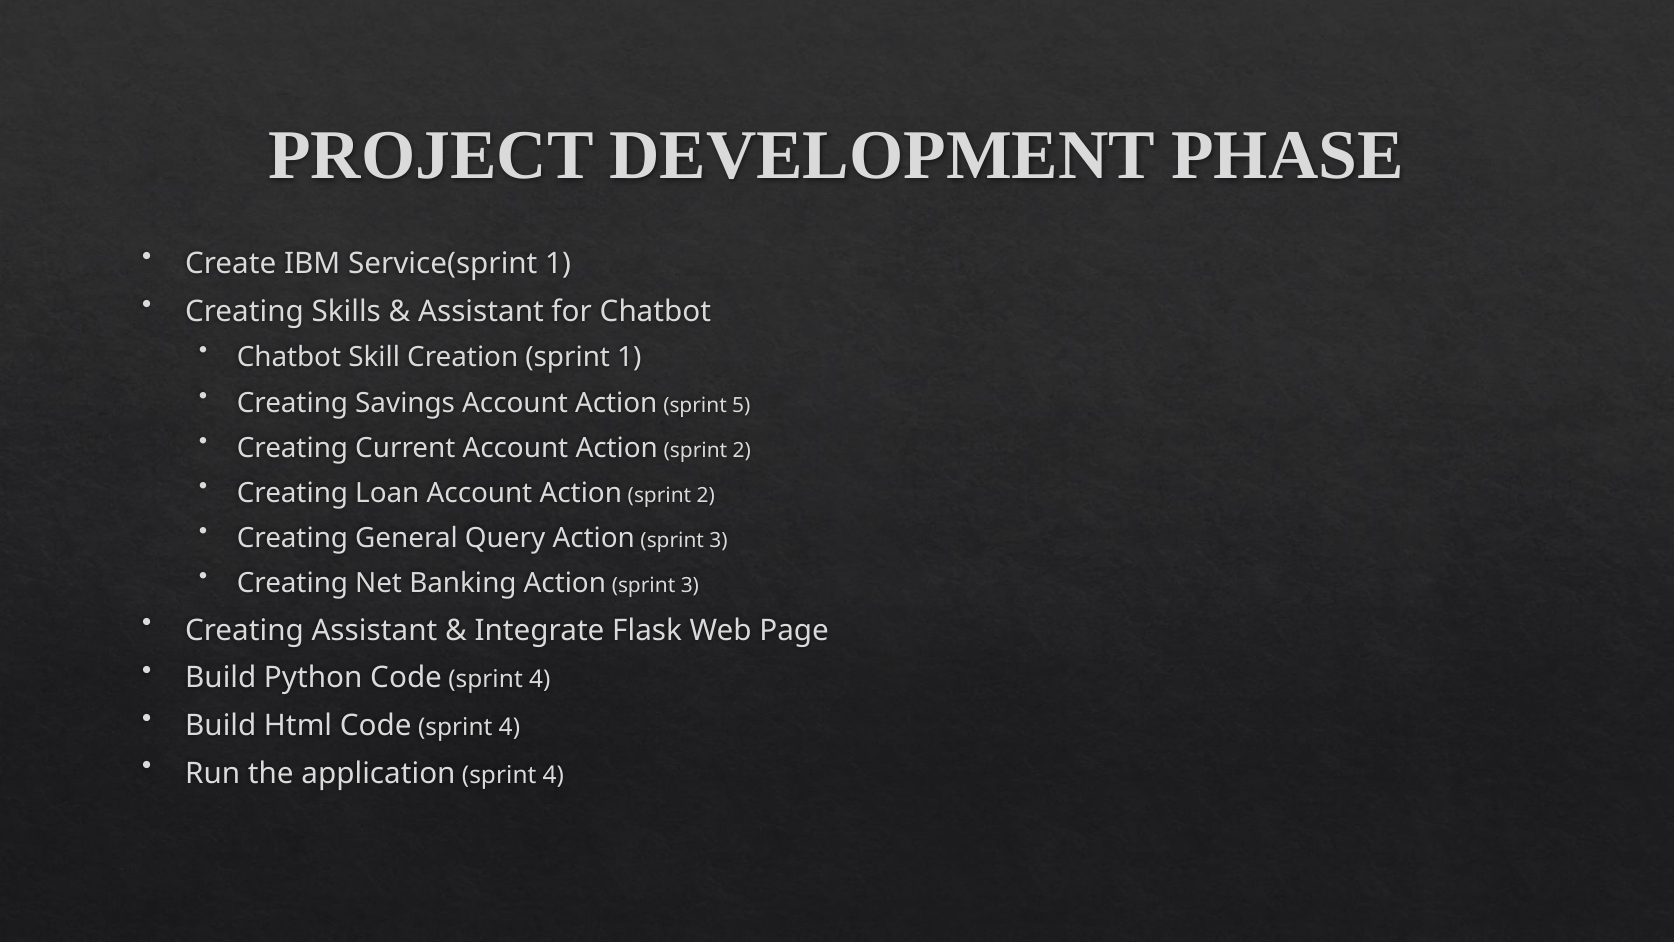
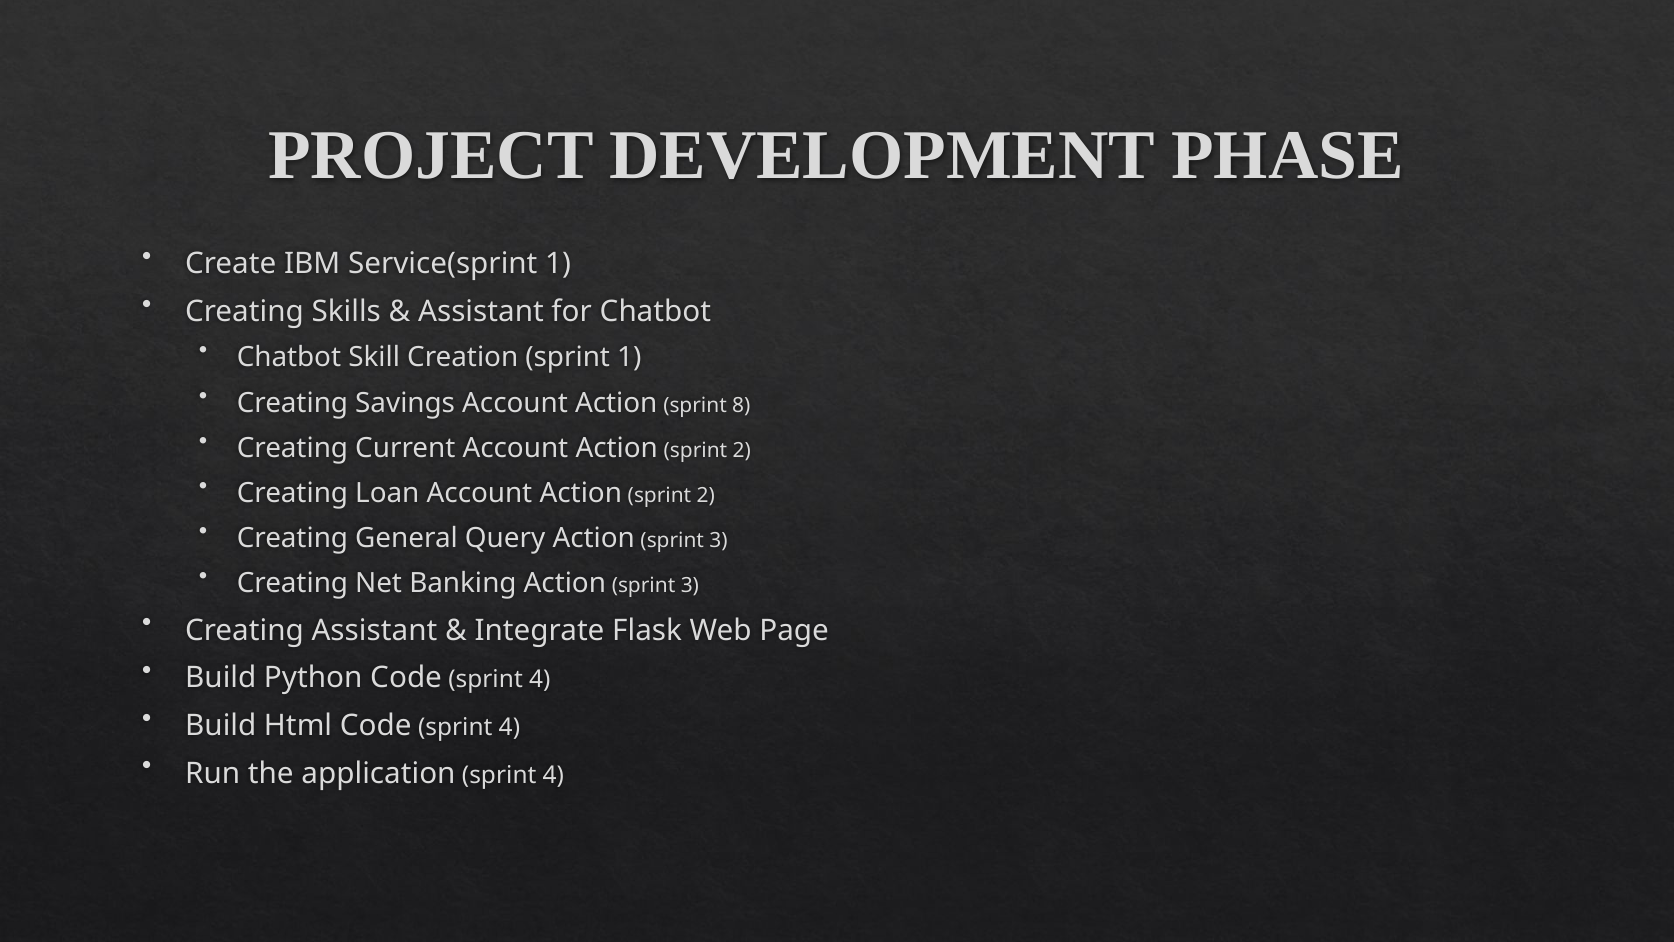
5: 5 -> 8 (741, 405)
